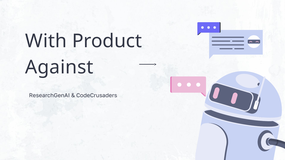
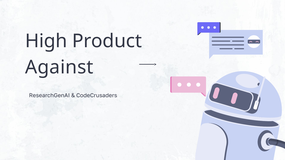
With: With -> High (46, 41)
